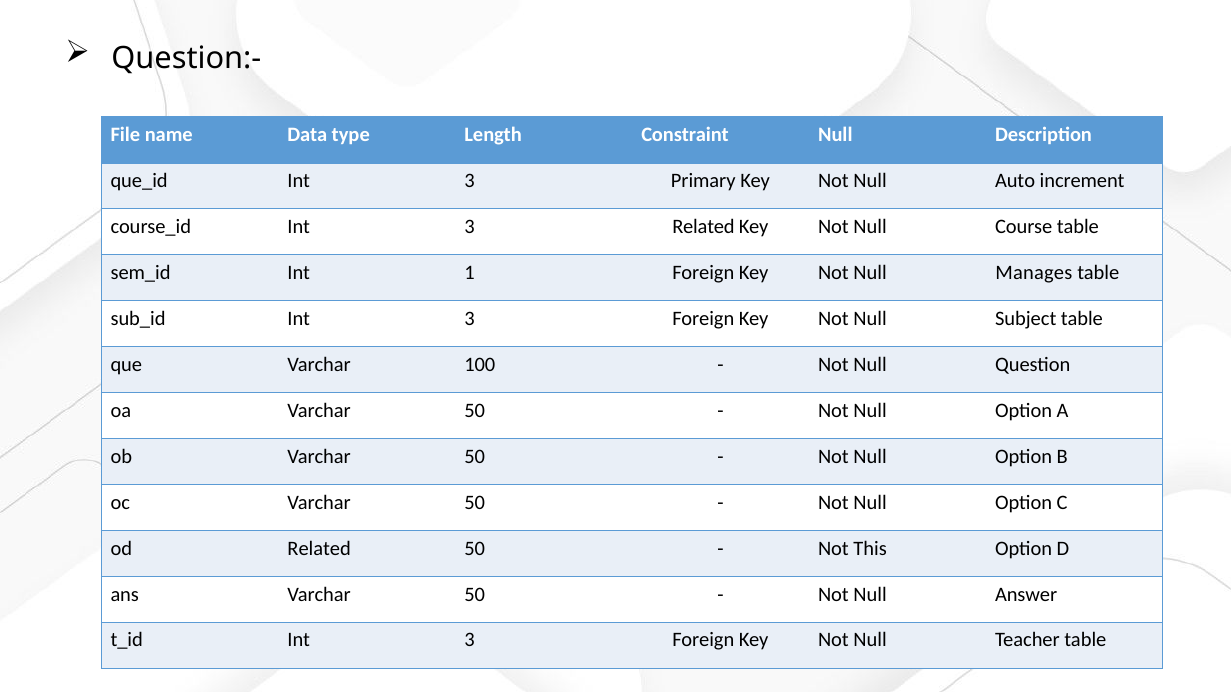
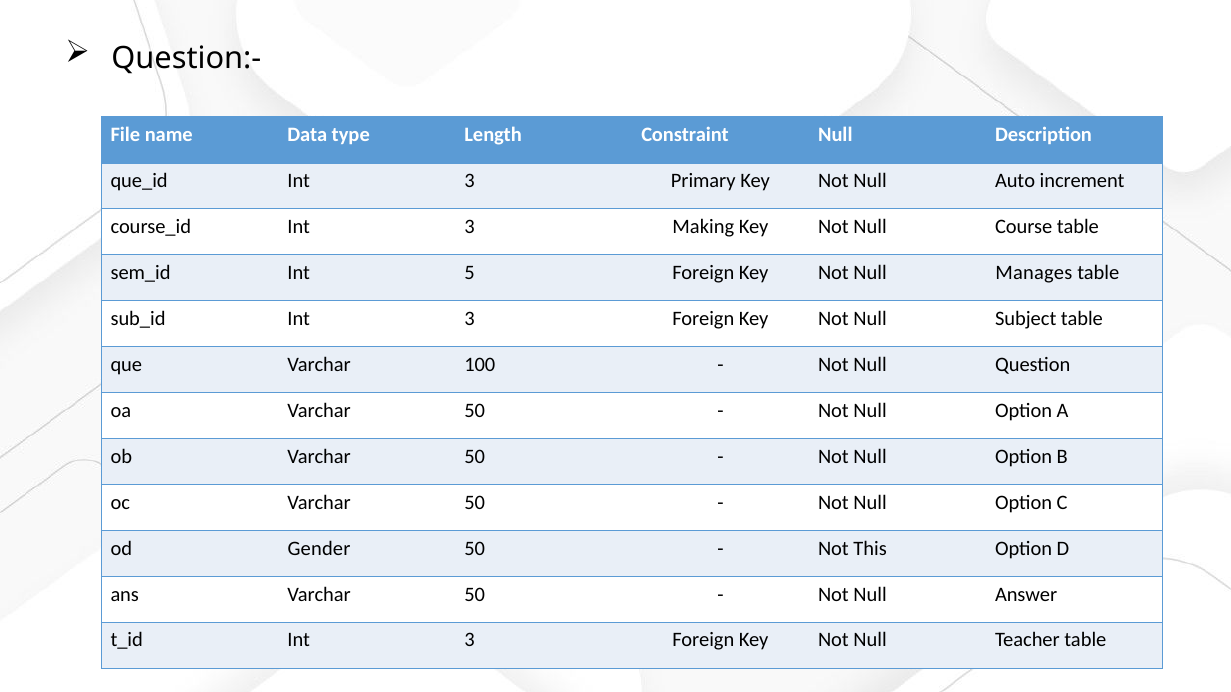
3 Related: Related -> Making (703, 226)
1: 1 -> 5 (470, 272)
od Related: Related -> Gender (319, 549)
